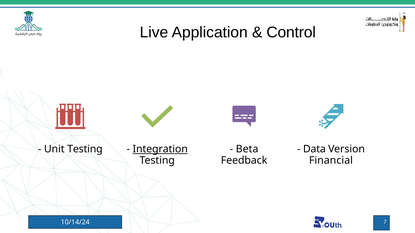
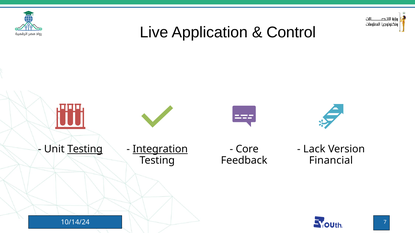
Testing underline: none -> present (85, 149)
Beta: Beta -> Core (247, 149)
Data: Data -> Lack (314, 149)
